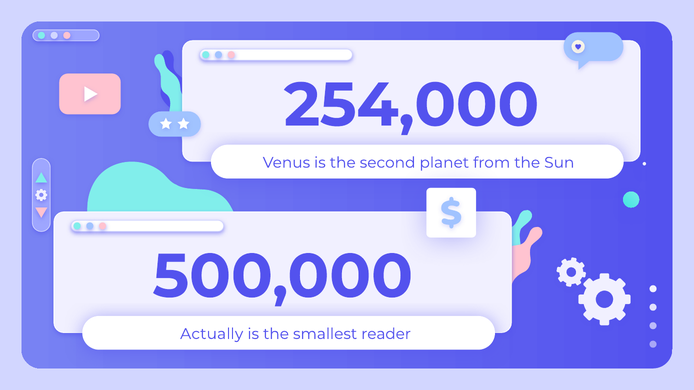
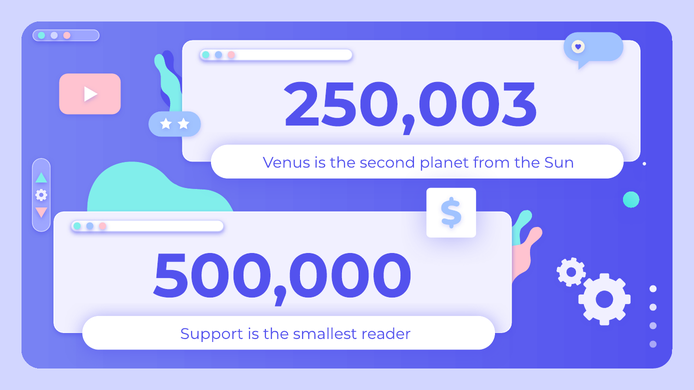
254,000: 254,000 -> 250,003 (411, 105)
Actually: Actually -> Support (212, 334)
